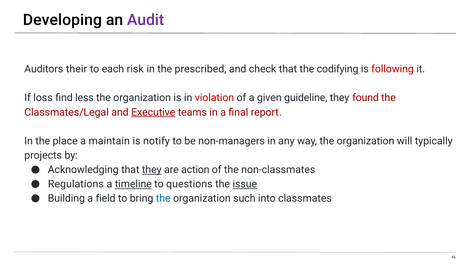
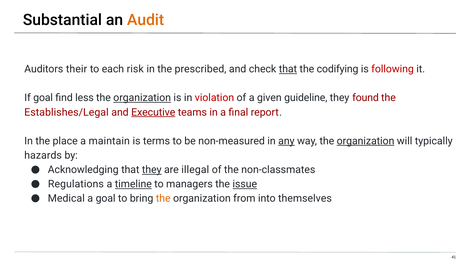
Developing: Developing -> Substantial (62, 20)
Audit colour: purple -> orange (146, 20)
that underline: none -> present (288, 69)
If loss: loss -> goal (43, 98)
organization underline: none -> present (142, 98)
Classmates/Legal: Classmates/Legal -> Establishes/Legal (67, 112)
notify: notify -> terms (157, 141)
non-managers: non-managers -> non-measured (232, 141)
any underline: none -> present (286, 141)
organization underline: none -> present (366, 141)
projects: projects -> hazards (43, 156)
action: action -> illegal (195, 170)
questions: questions -> managers (189, 184)
Building: Building -> Medical (66, 199)
a field: field -> goal (106, 199)
the colour: blue -> orange (163, 199)
such: such -> from (244, 199)
classmates: classmates -> themselves (305, 199)
